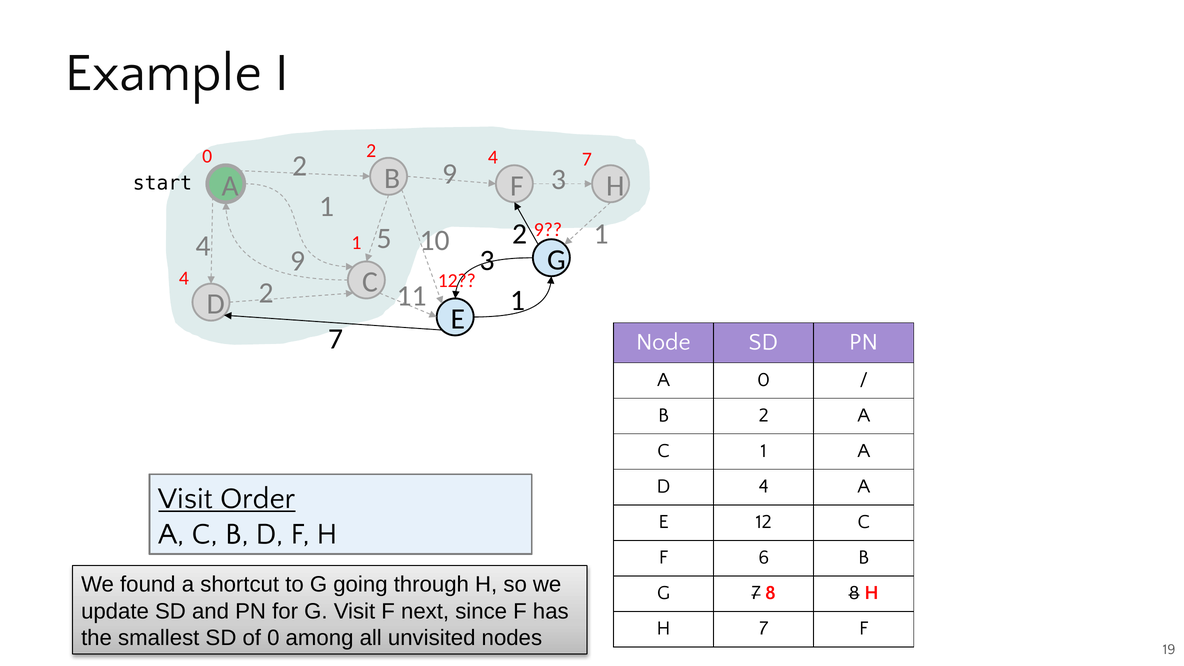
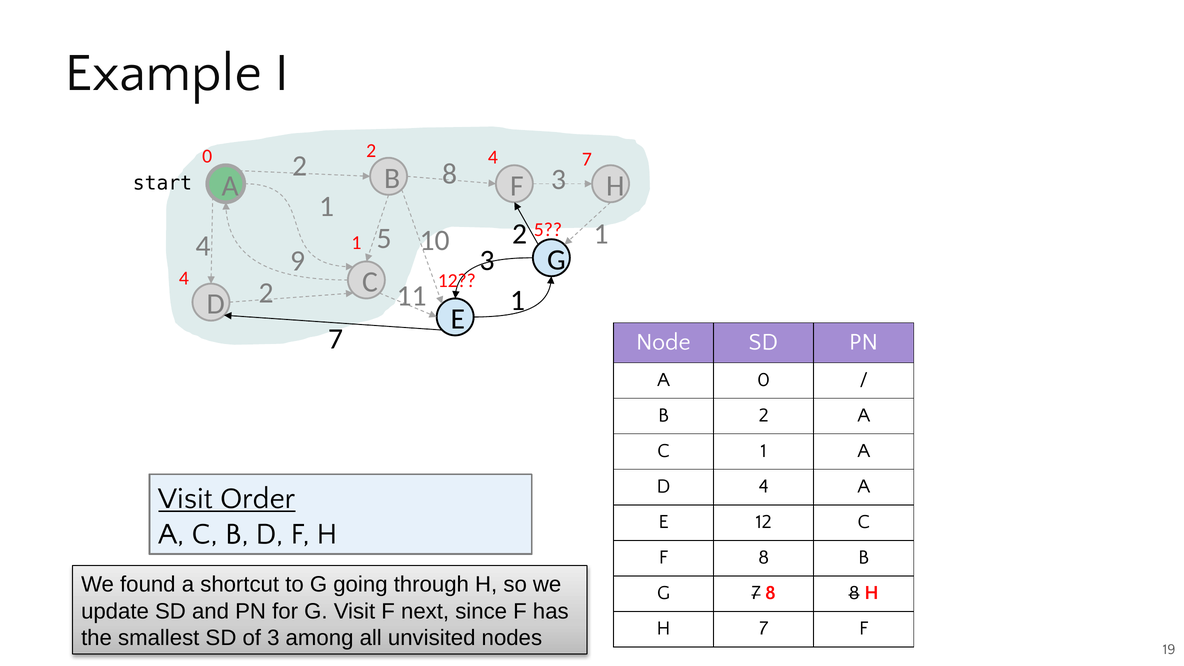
2 9: 9 -> 8 (450, 174)
9: 9 -> 5 (548, 230)
F 6: 6 -> 8 (764, 557)
of 0: 0 -> 3 (273, 638)
